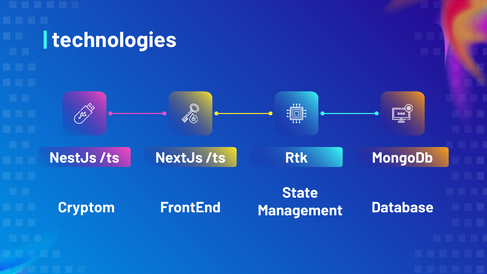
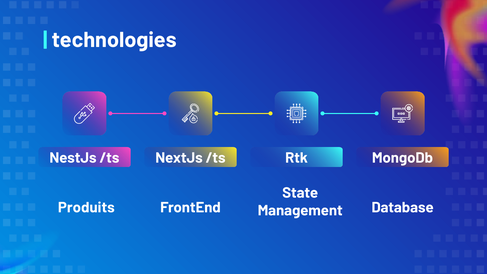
Cryptom: Cryptom -> Produits (86, 208)
